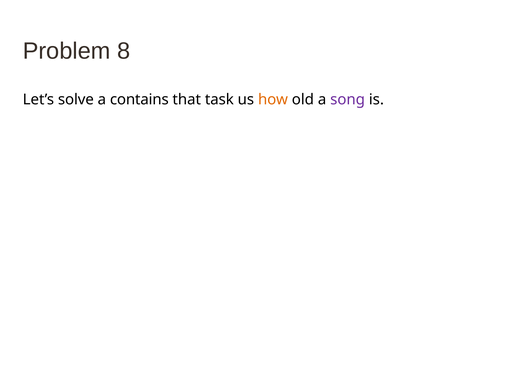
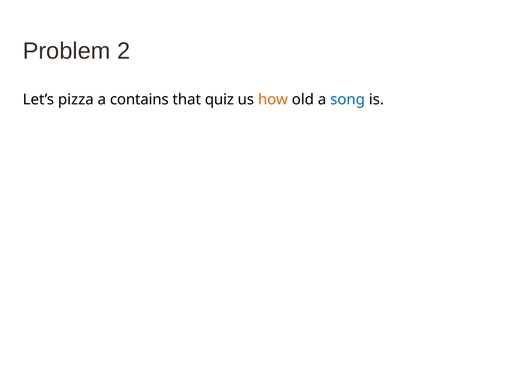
8: 8 -> 2 (124, 51)
solve: solve -> pizza (76, 100)
task: task -> quiz (219, 100)
song colour: purple -> blue (348, 100)
